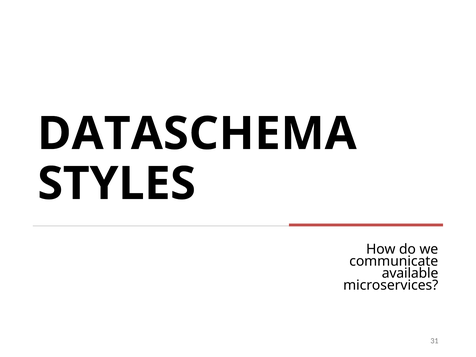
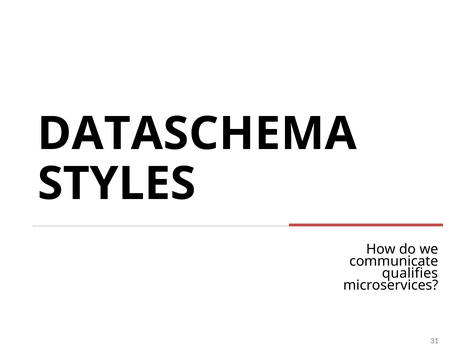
available: available -> qualifies (410, 273)
